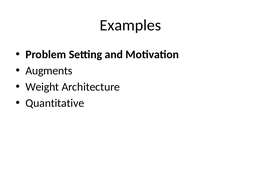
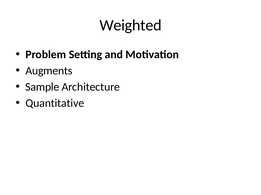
Examples: Examples -> Weighted (131, 25)
Weight: Weight -> Sample (42, 87)
